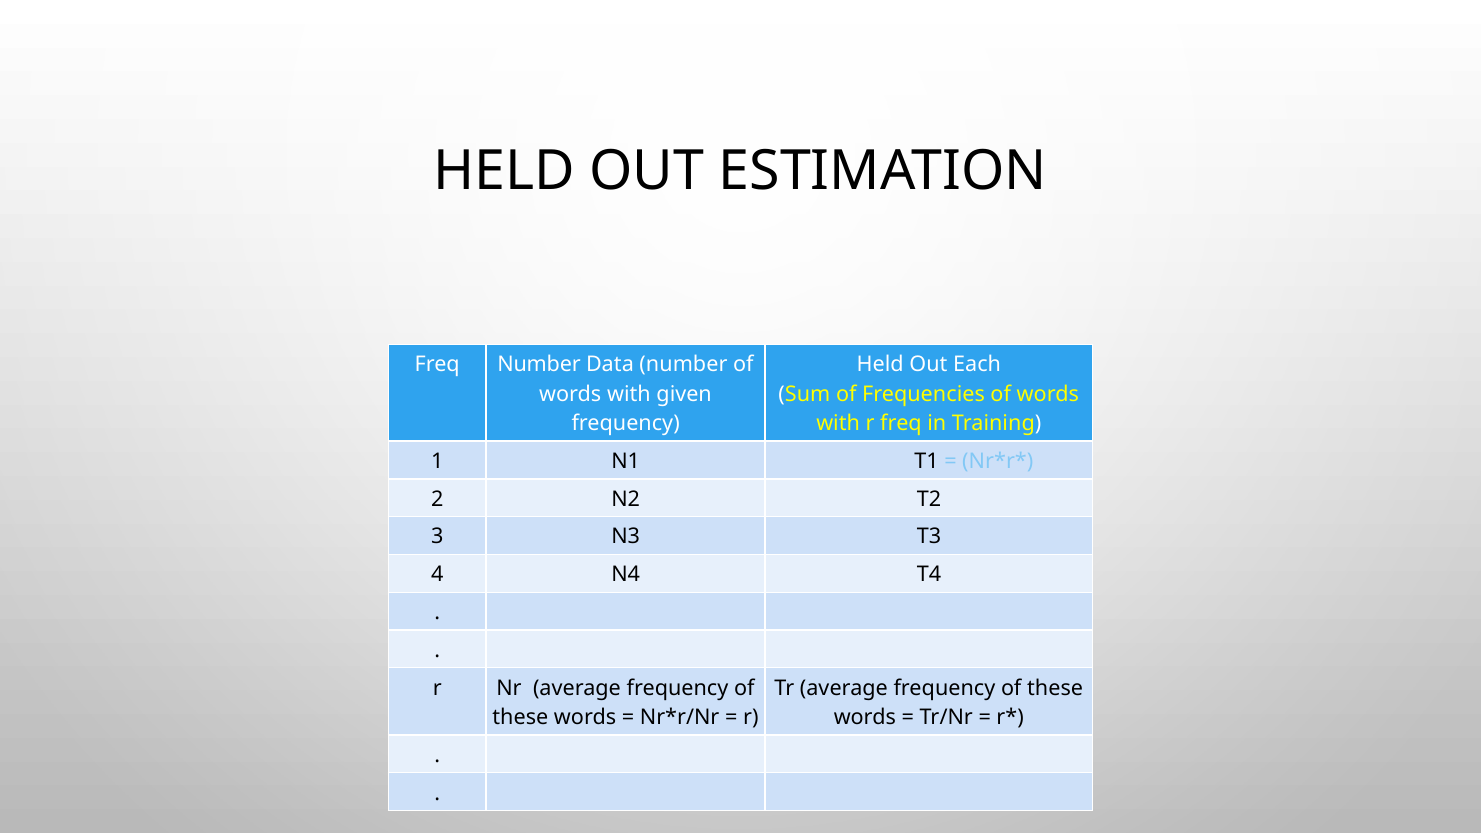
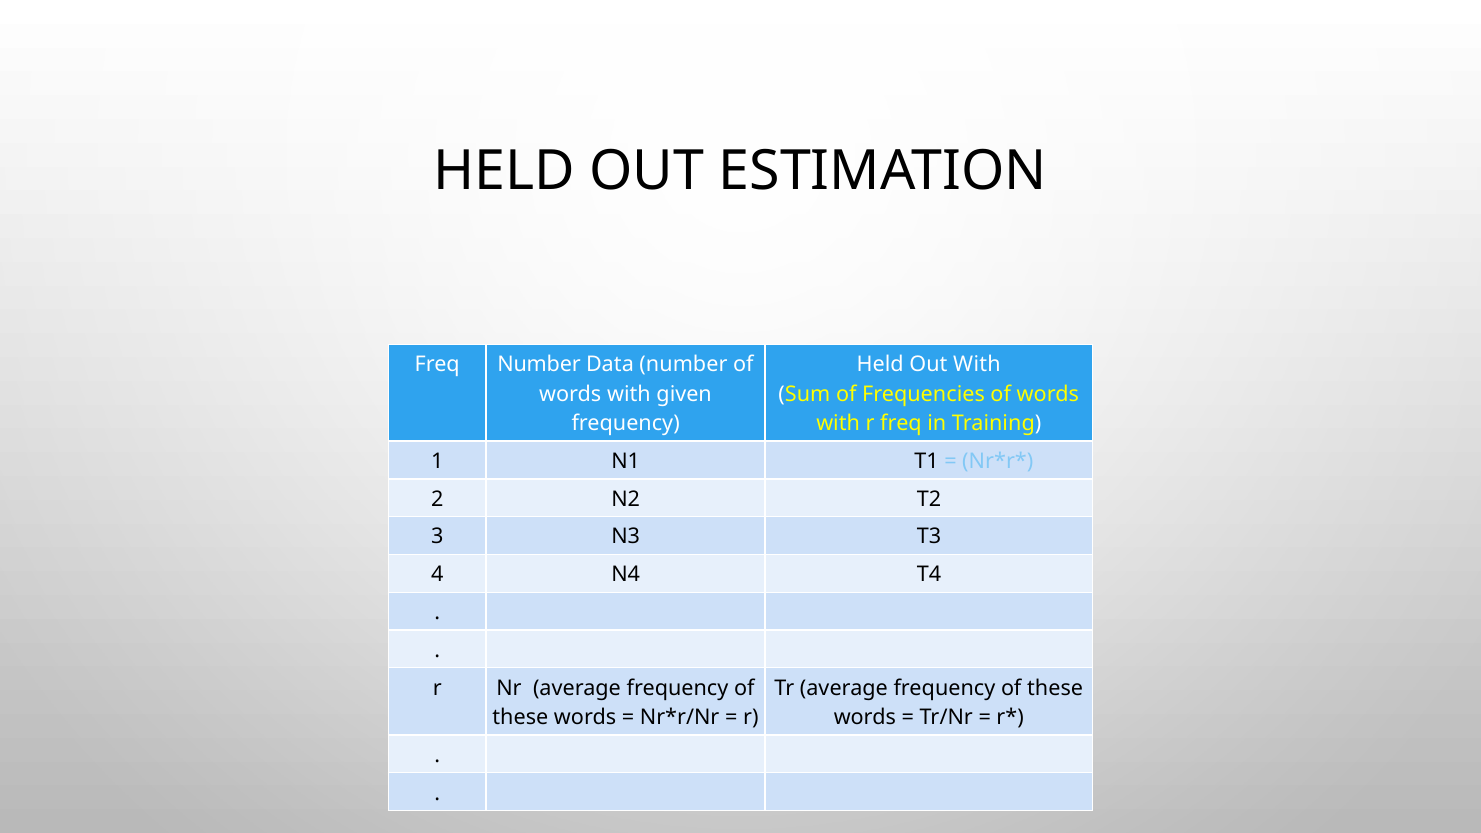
Out Each: Each -> With (977, 365)
